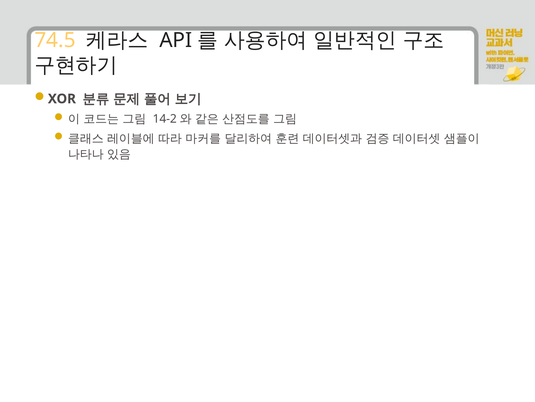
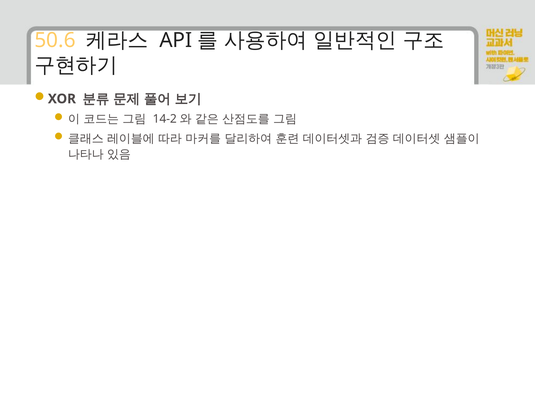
74.5: 74.5 -> 50.6 (55, 40)
